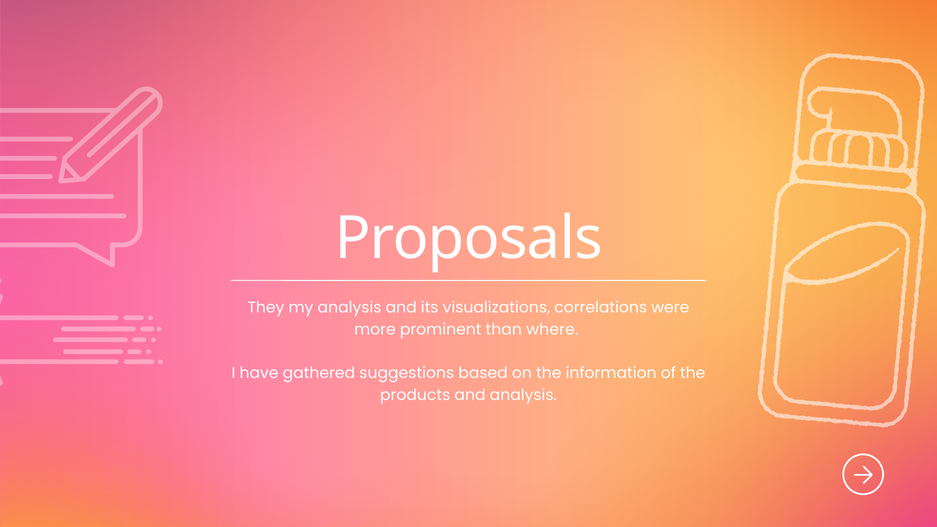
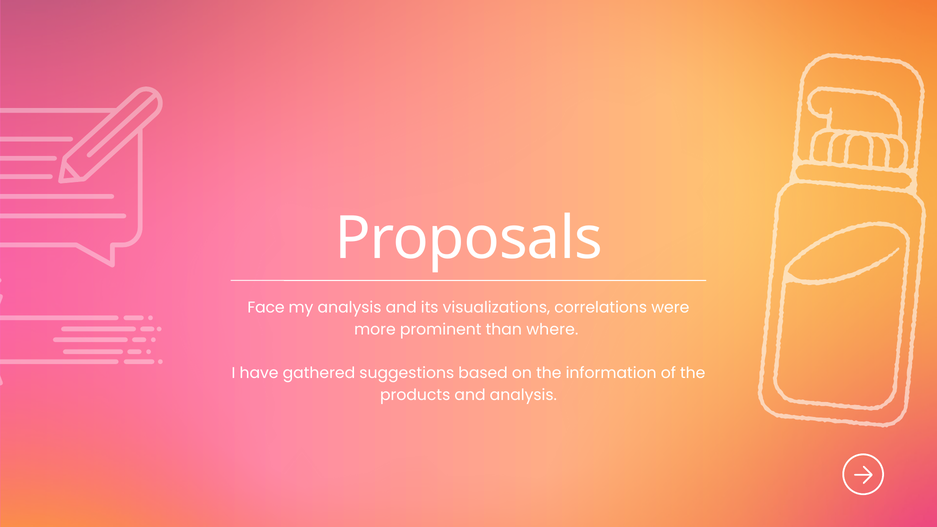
They: They -> Face (266, 308)
